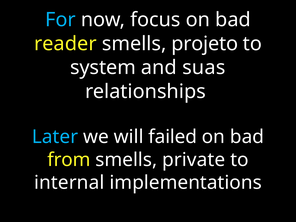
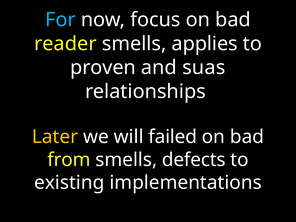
projeto: projeto -> applies (205, 44)
system: system -> proven (103, 68)
Later colour: light blue -> yellow (55, 137)
private: private -> defects (194, 160)
internal: internal -> existing (69, 183)
